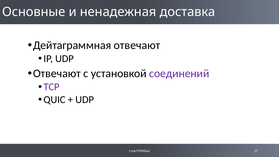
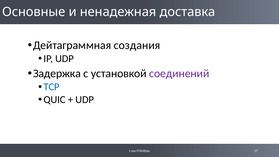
Дейтаграммная отвечают: отвечают -> создания (137, 45)
Отвечают: Отвечают -> Задержка (57, 74)
TCP colour: purple -> blue (51, 87)
